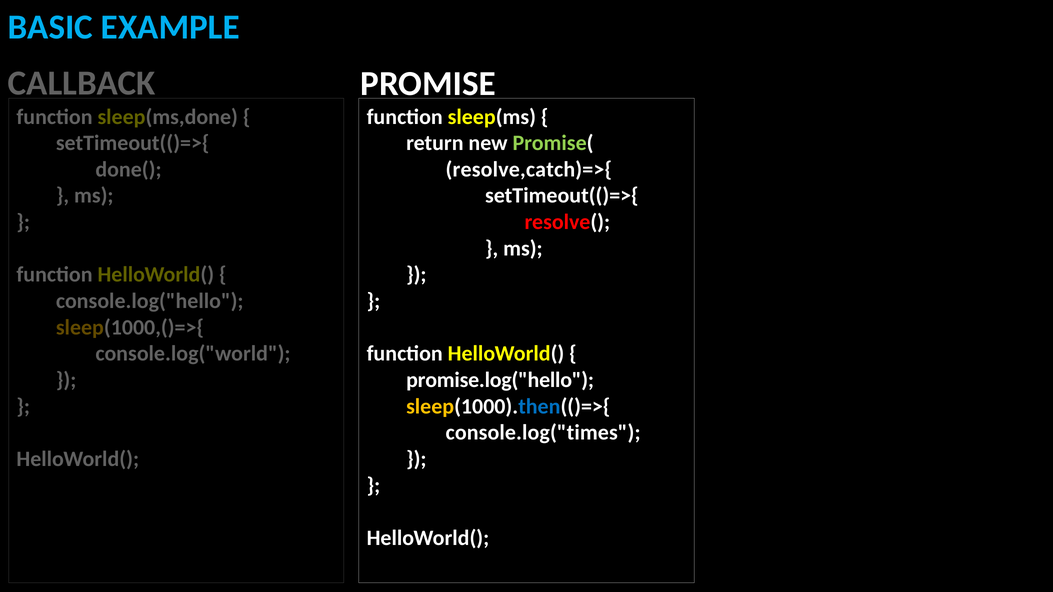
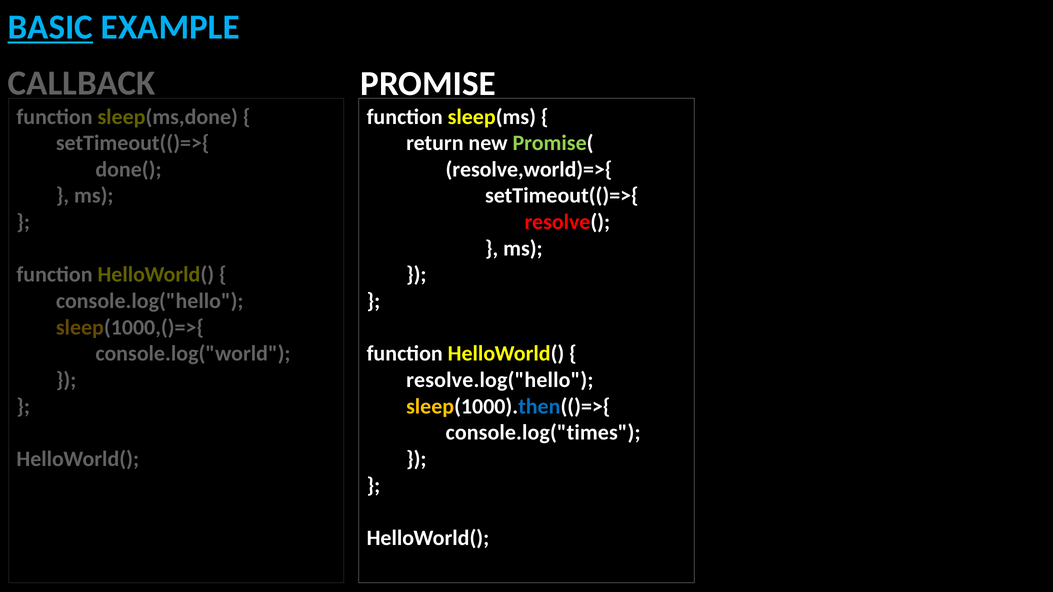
BASIC underline: none -> present (50, 27)
resolve,catch)=>{: resolve,catch)=>{ -> resolve,world)=>{ (529, 170)
promise.log("hello: promise.log("hello -> resolve.log("hello (500, 380)
